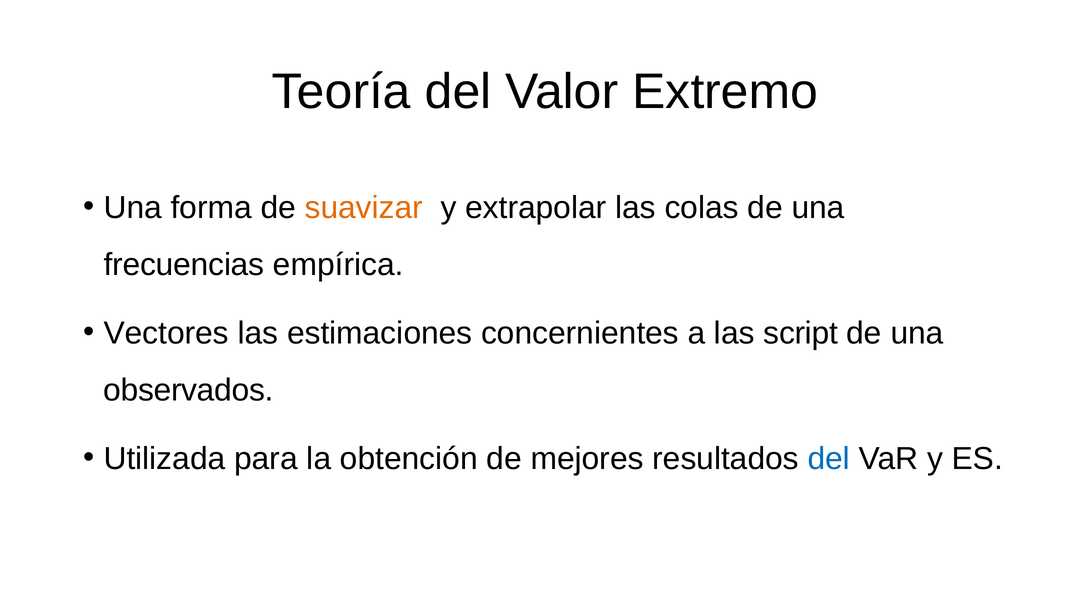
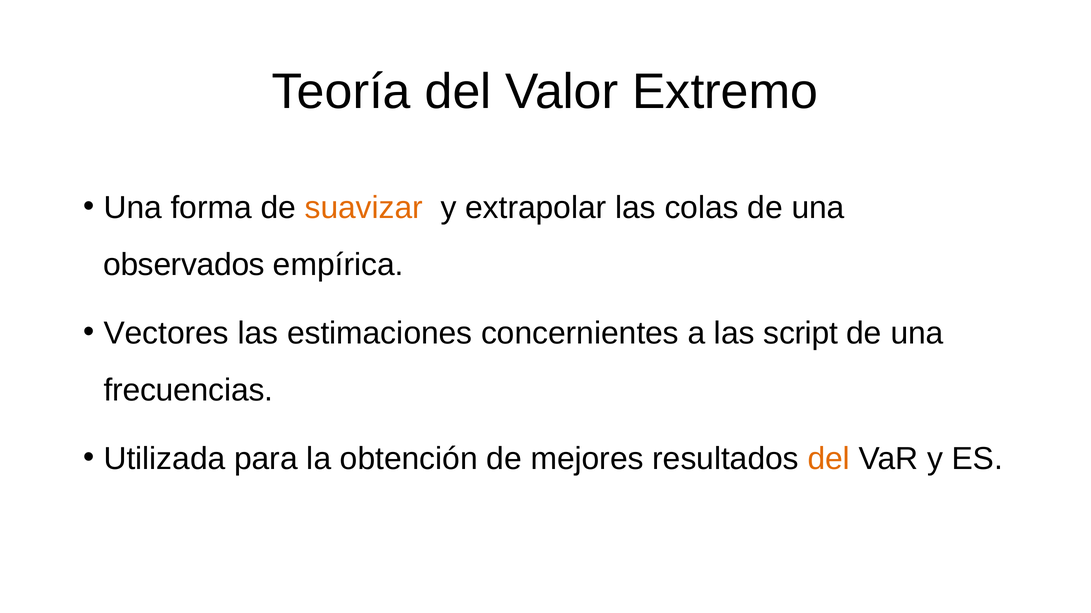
frecuencias: frecuencias -> observados (184, 265)
observados: observados -> frecuencias (188, 391)
del colour: blue -> orange (829, 459)
